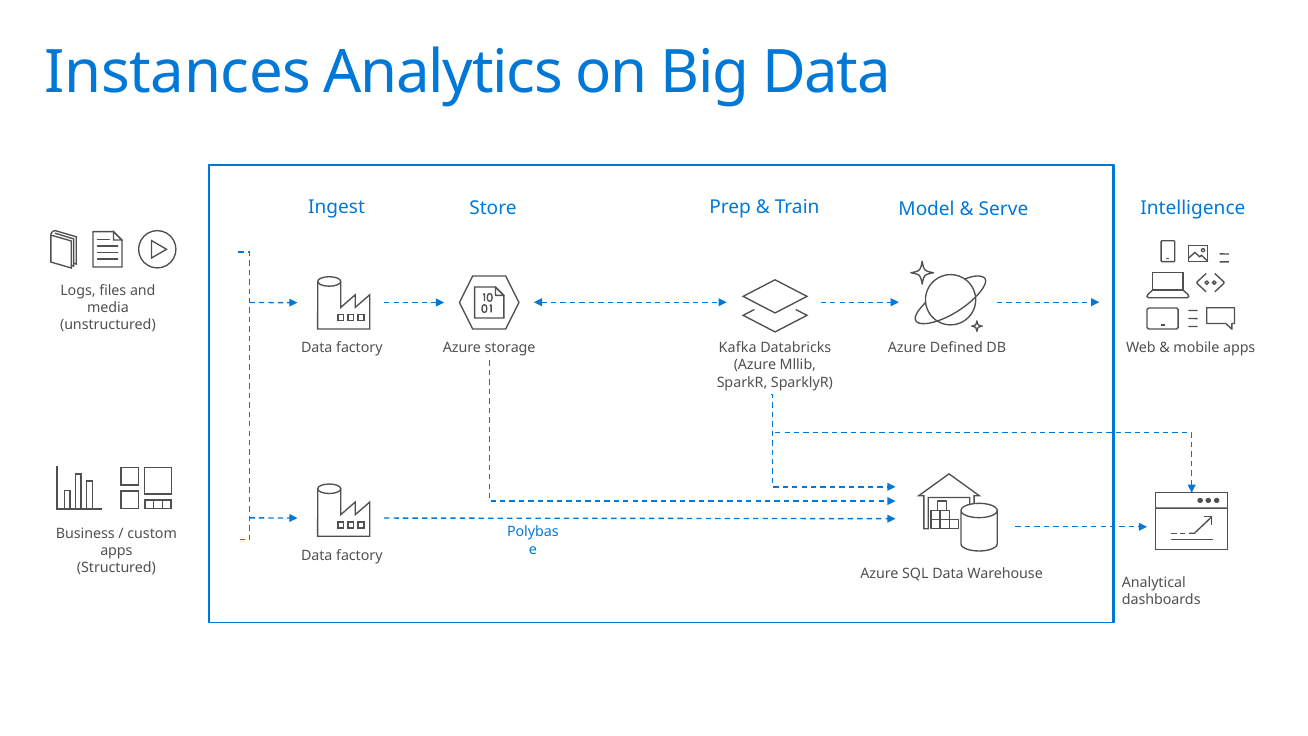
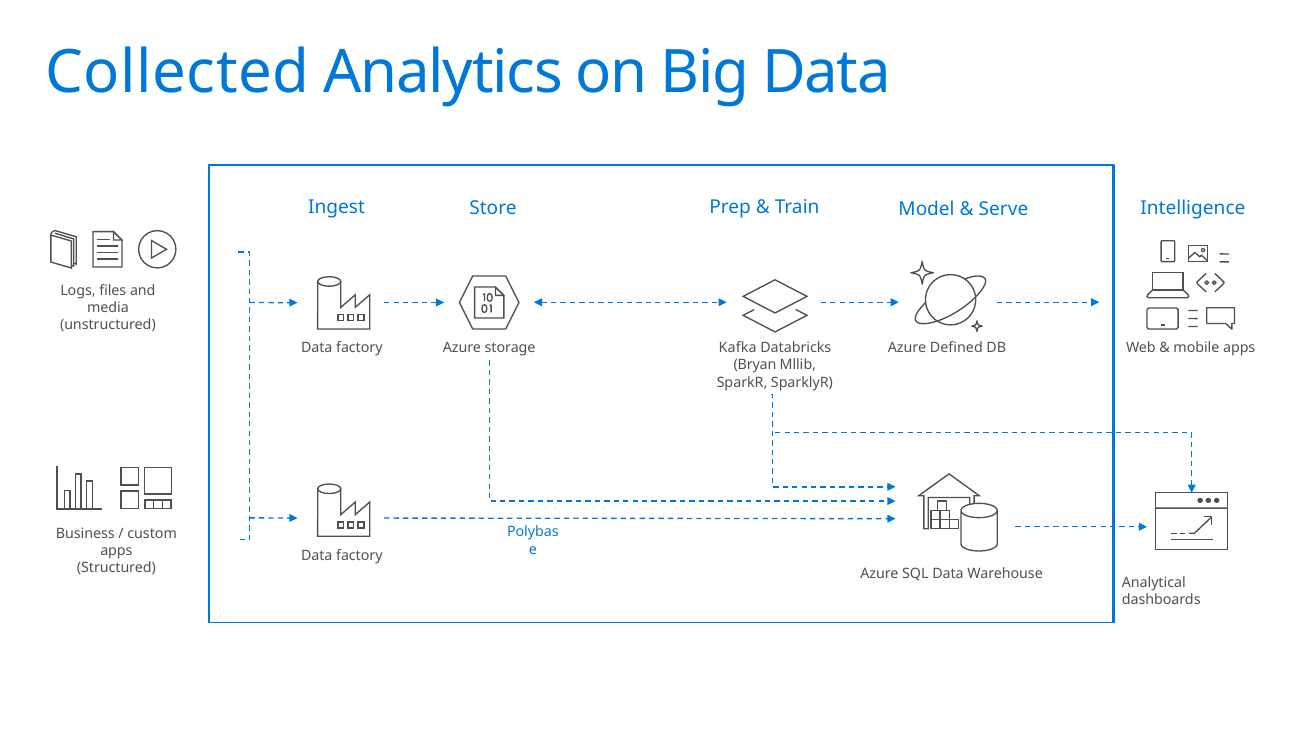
Instances: Instances -> Collected (177, 73)
Azure: Azure -> Bryan (755, 365)
